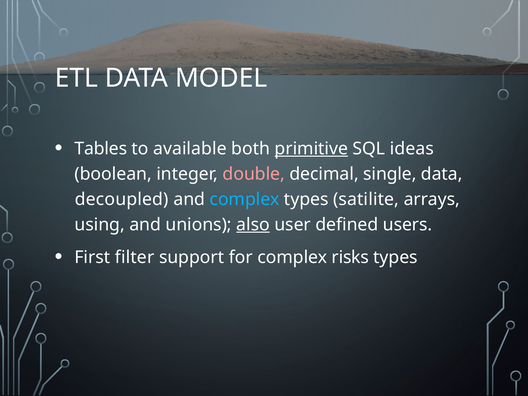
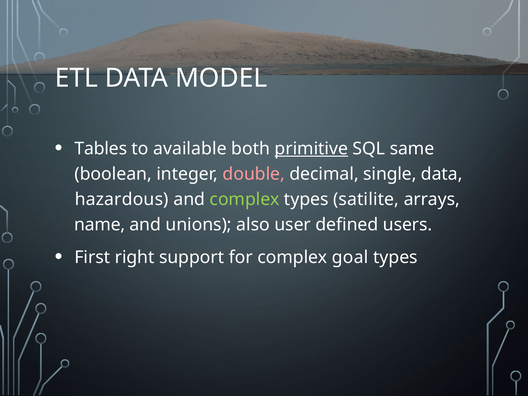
ideas: ideas -> same (412, 149)
decoupled: decoupled -> hazardous (122, 199)
complex colour: light blue -> light green (245, 199)
using: using -> name (100, 225)
also underline: present -> none (253, 225)
filter: filter -> right (135, 257)
risks: risks -> goal (350, 257)
